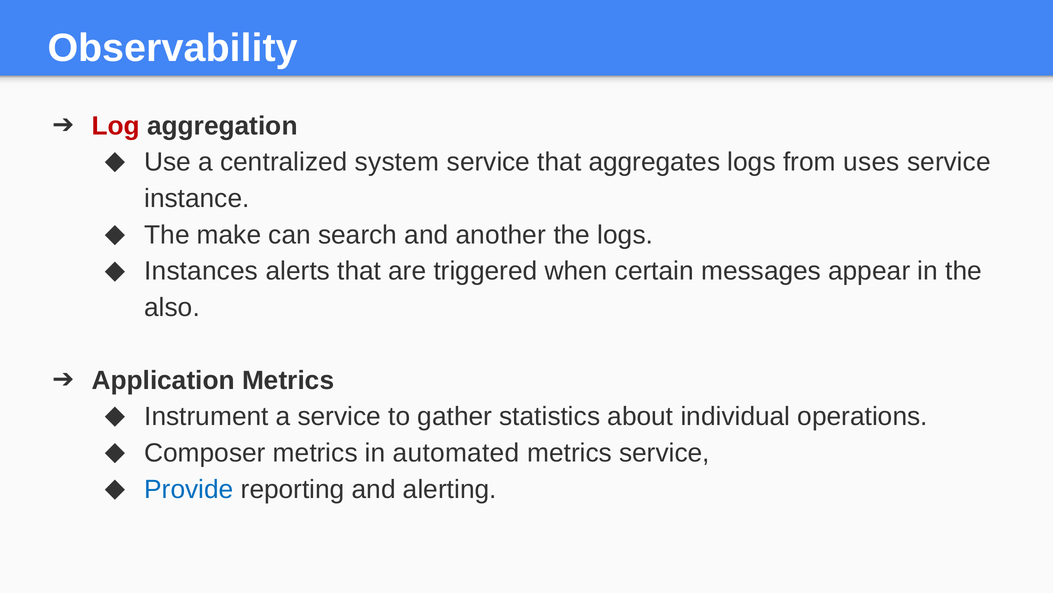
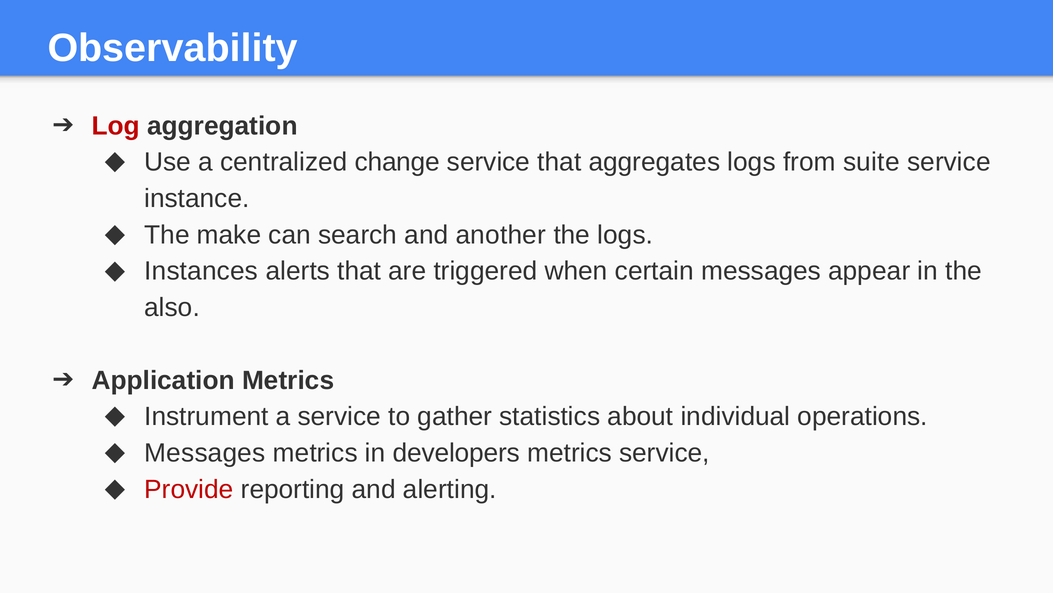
system: system -> change (397, 162)
uses: uses -> suite (871, 162)
Composer: Composer -> Messages (205, 453)
automated: automated -> developers (456, 453)
Provide colour: blue -> red (189, 489)
